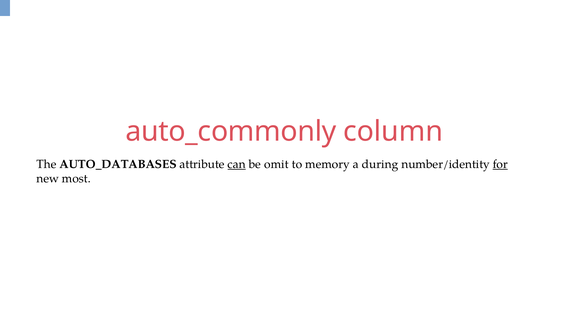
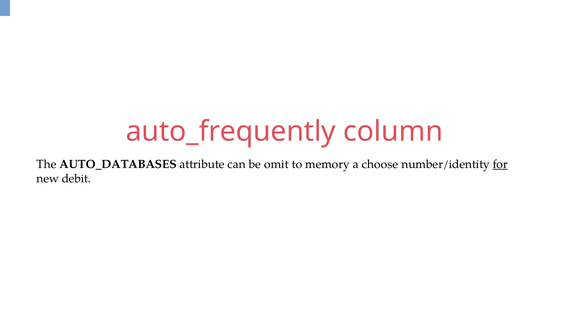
auto_commonly: auto_commonly -> auto_frequently (231, 131)
can underline: present -> none (237, 164)
during: during -> choose (380, 164)
most: most -> debit (76, 179)
